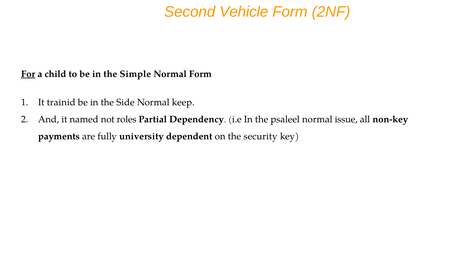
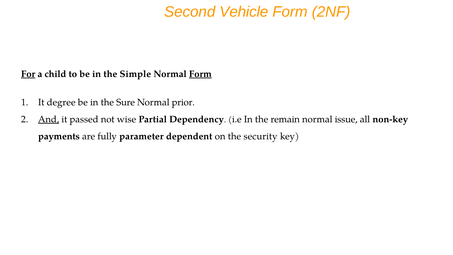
Form underline: none -> present (200, 74)
trainid: trainid -> degree (61, 102)
Side: Side -> Sure (126, 102)
keep: keep -> prior (183, 102)
And underline: none -> present (49, 119)
named: named -> passed (84, 119)
roles: roles -> wise (126, 119)
psaleel: psaleel -> remain (285, 119)
university: university -> parameter (141, 136)
